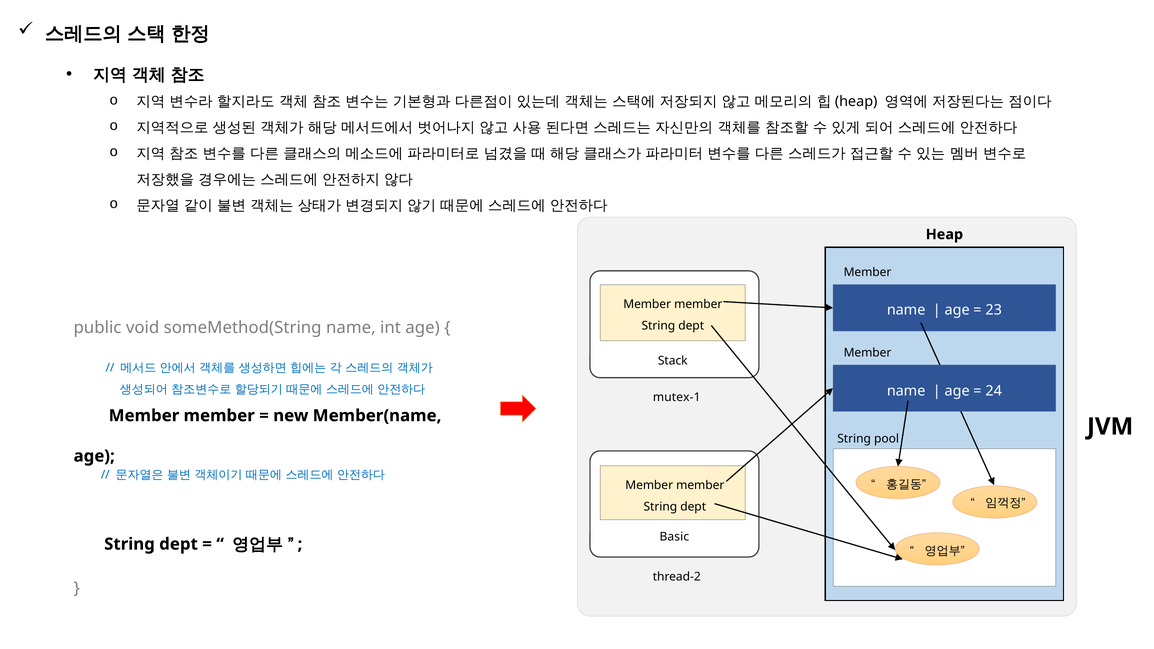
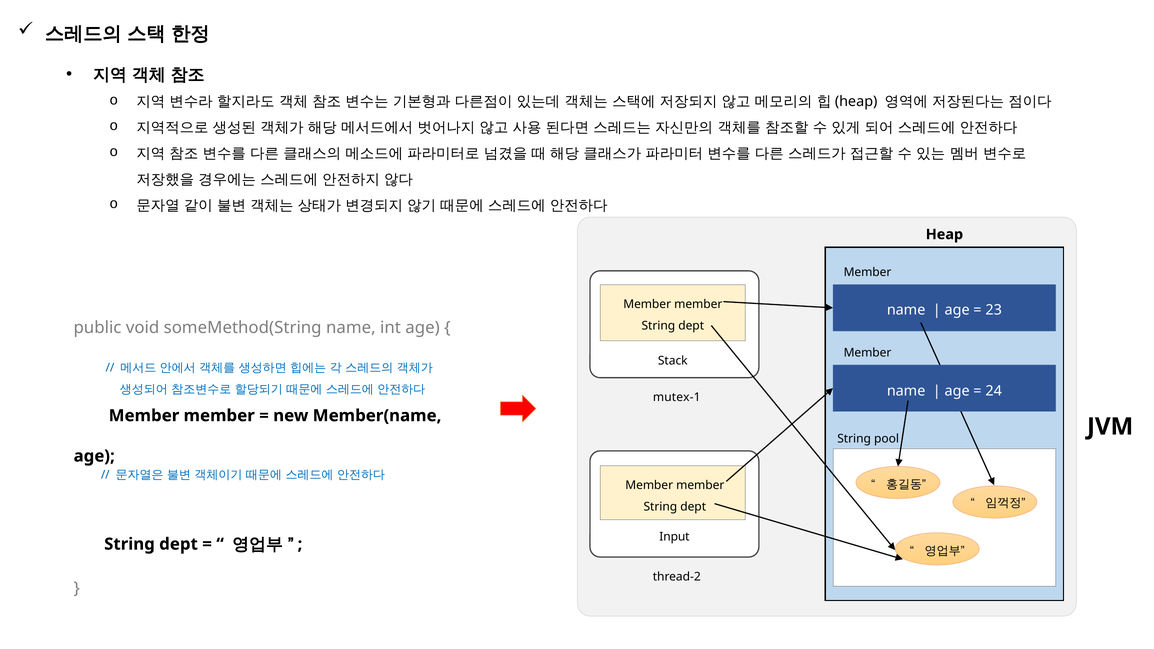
Basic: Basic -> Input (674, 537)
